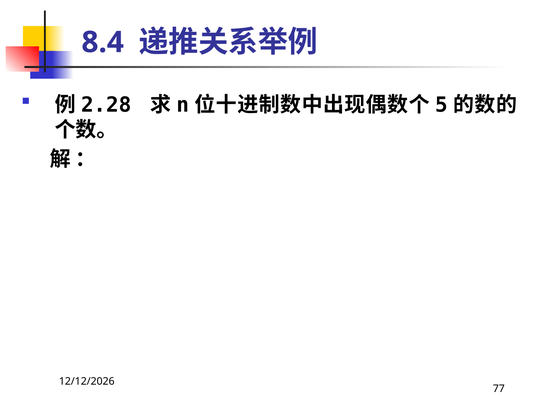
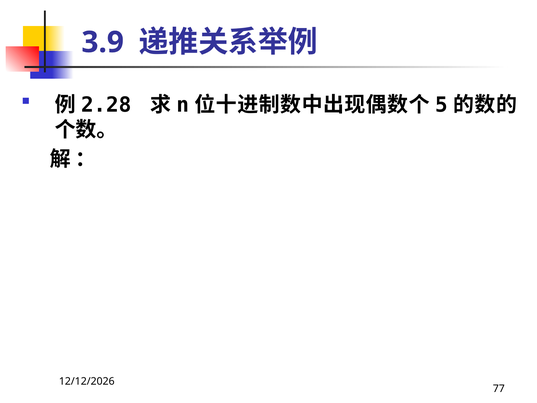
8.4: 8.4 -> 3.9 (103, 42)
